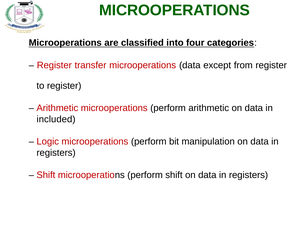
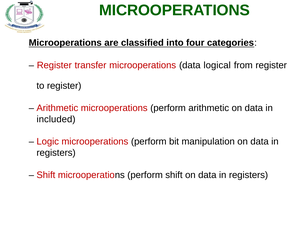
except: except -> logical (217, 65)
